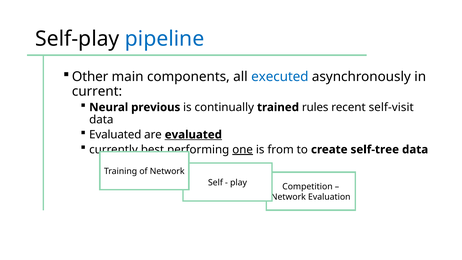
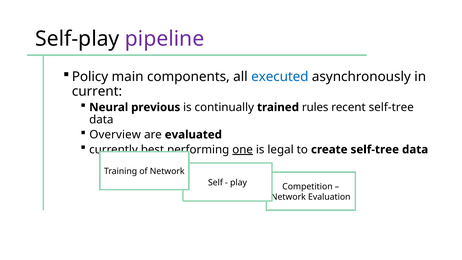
pipeline colour: blue -> purple (165, 39)
Other: Other -> Policy (90, 77)
recent self-visit: self-visit -> self-tree (391, 107)
Evaluated: Evaluated -> Overview (115, 135)
evaluated underline: present -> none (193, 135)
from: from -> legal (281, 149)
